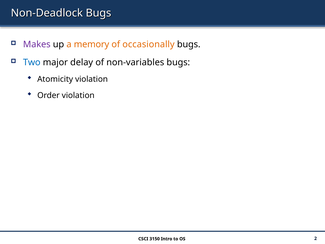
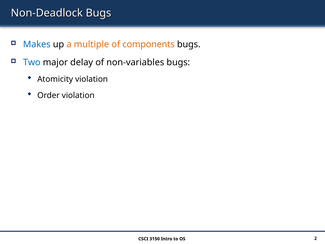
Makes colour: purple -> blue (37, 44)
memory: memory -> multiple (91, 44)
occasionally: occasionally -> components (149, 44)
